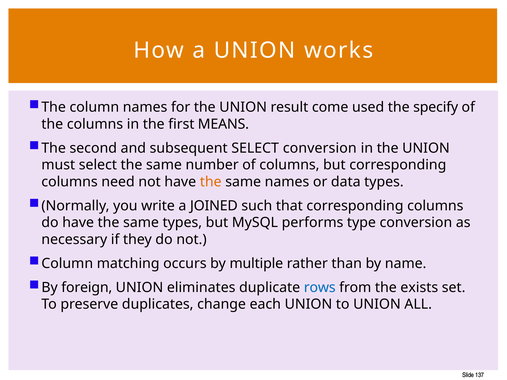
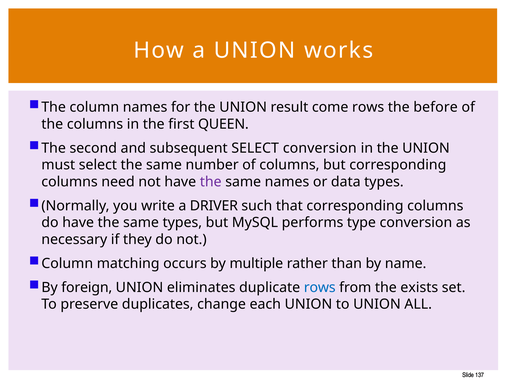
come used: used -> rows (368, 107)
specify: specify -> before (436, 107)
MEANS: MEANS -> QUEEN (223, 124)
the colour: orange -> purple (211, 182)
JOINED: JOINED -> DRIVER (214, 206)
